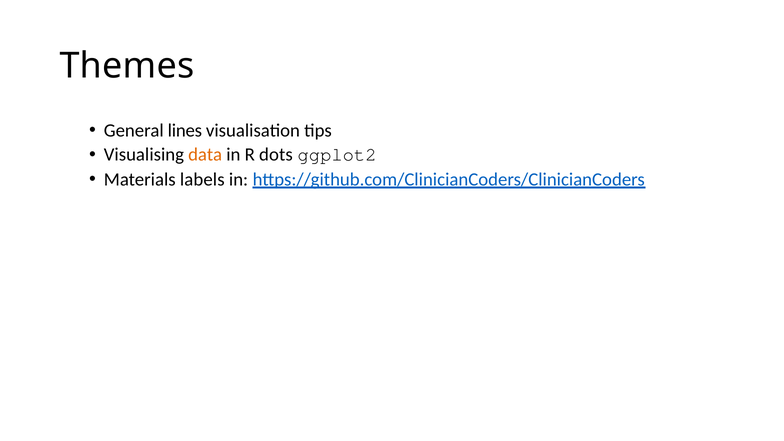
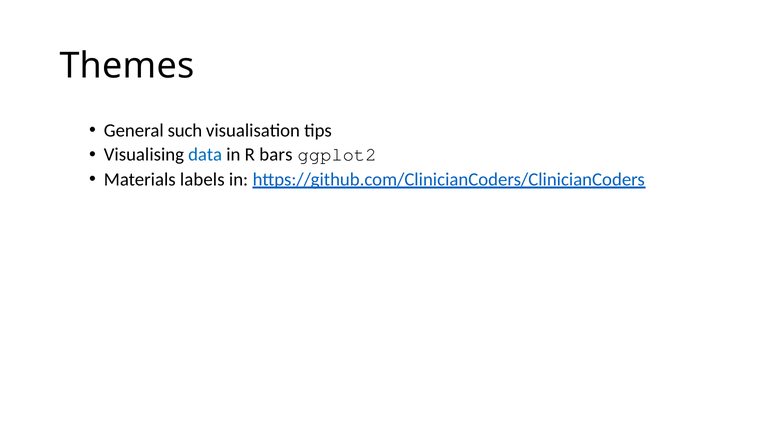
lines: lines -> such (185, 130)
data colour: orange -> blue (205, 155)
dots: dots -> bars (276, 155)
